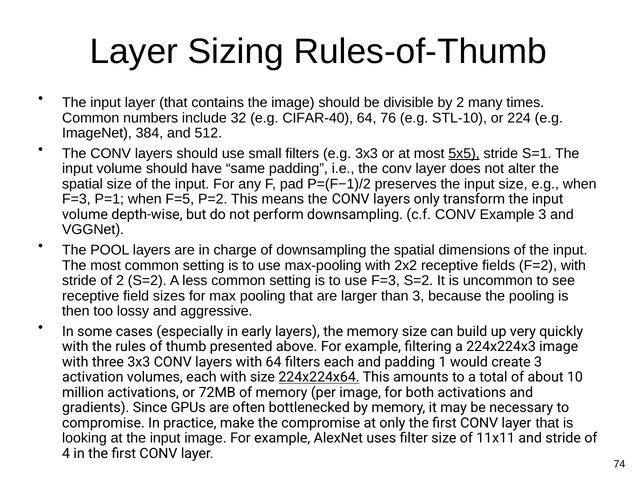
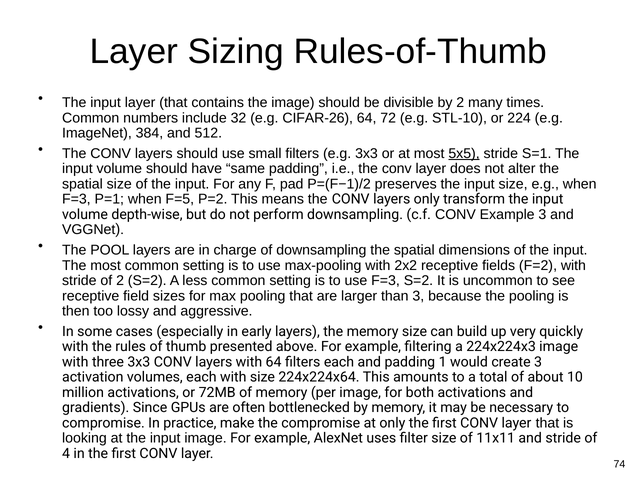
CIFAR-40: CIFAR-40 -> CIFAR-26 (318, 118)
76: 76 -> 72 (388, 118)
224x224x64 underline: present -> none (319, 378)
